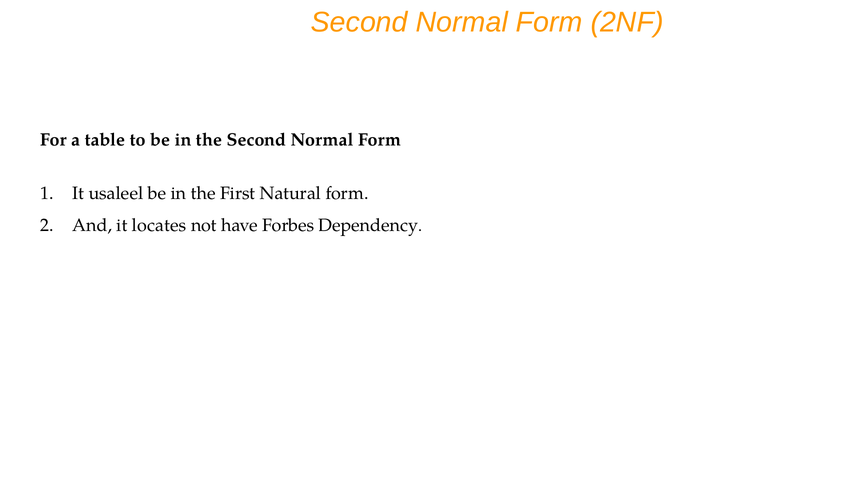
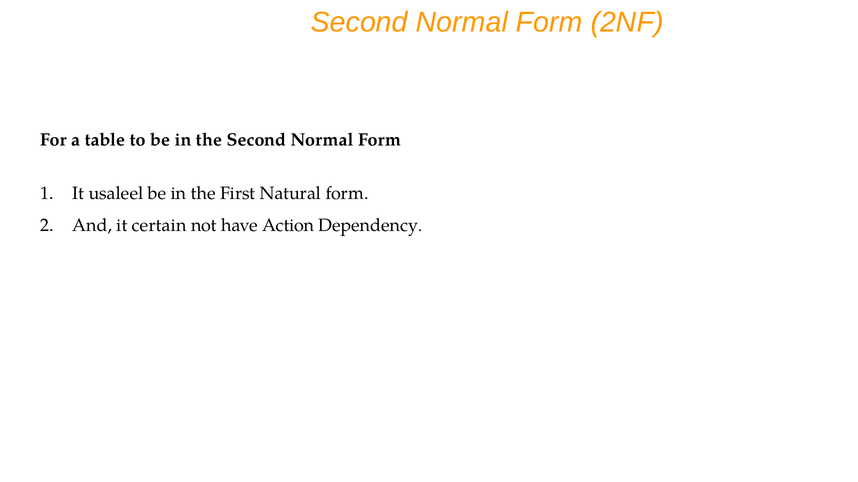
locates: locates -> certain (159, 226)
Forbes: Forbes -> Action (288, 226)
